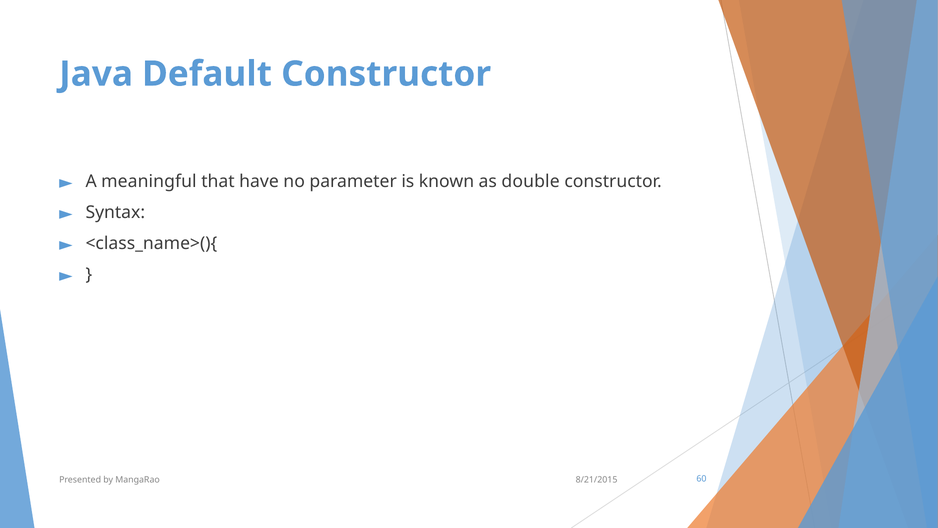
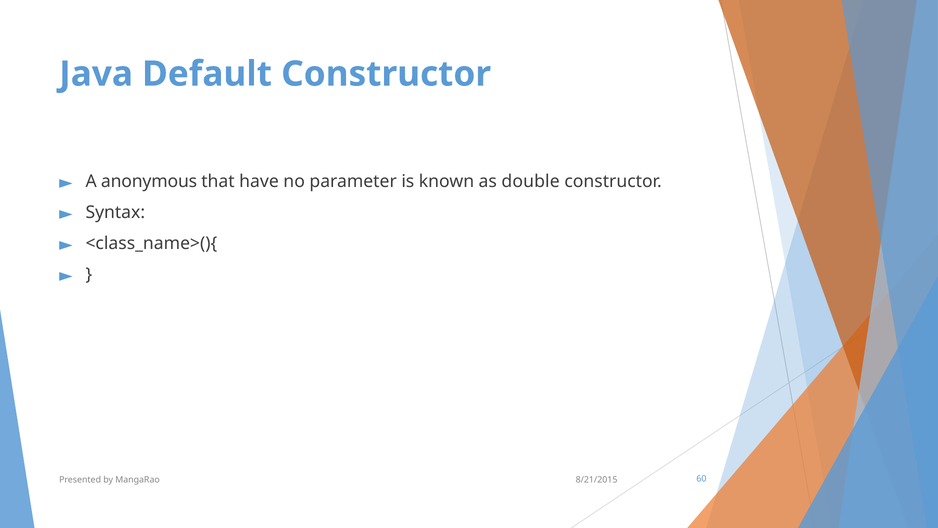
meaningful: meaningful -> anonymous (149, 182)
